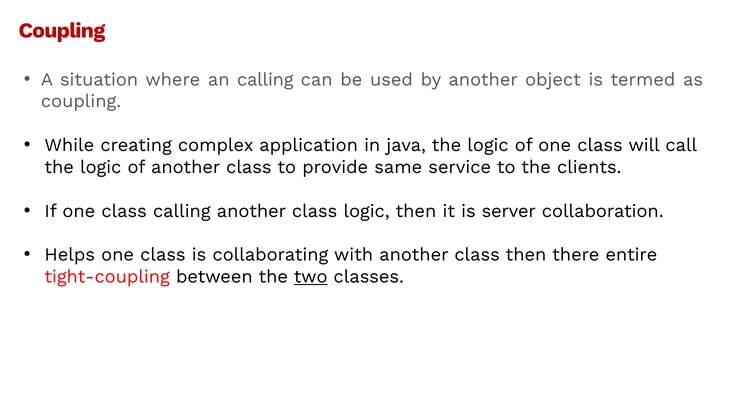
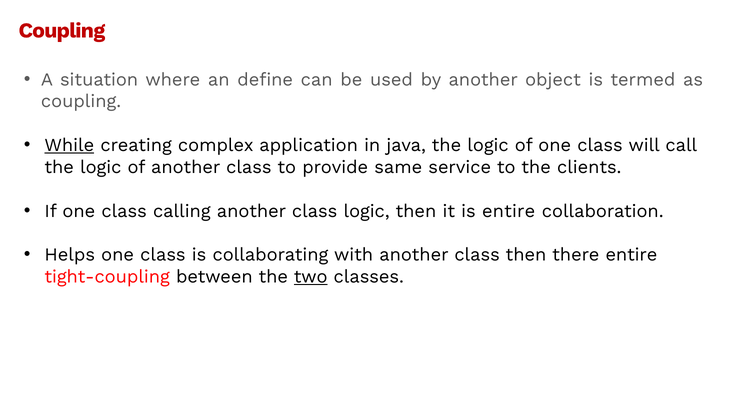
an calling: calling -> define (265, 79)
While underline: none -> present (69, 145)
is server: server -> entire (509, 211)
